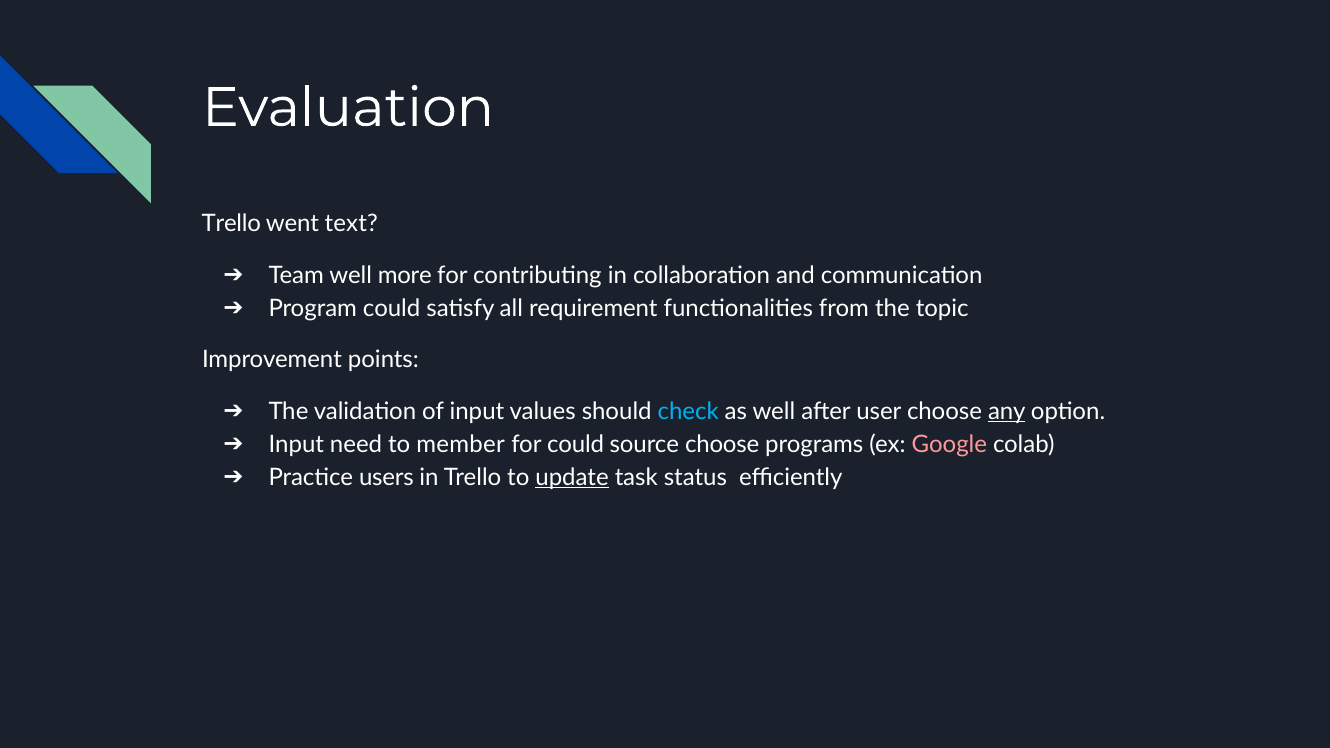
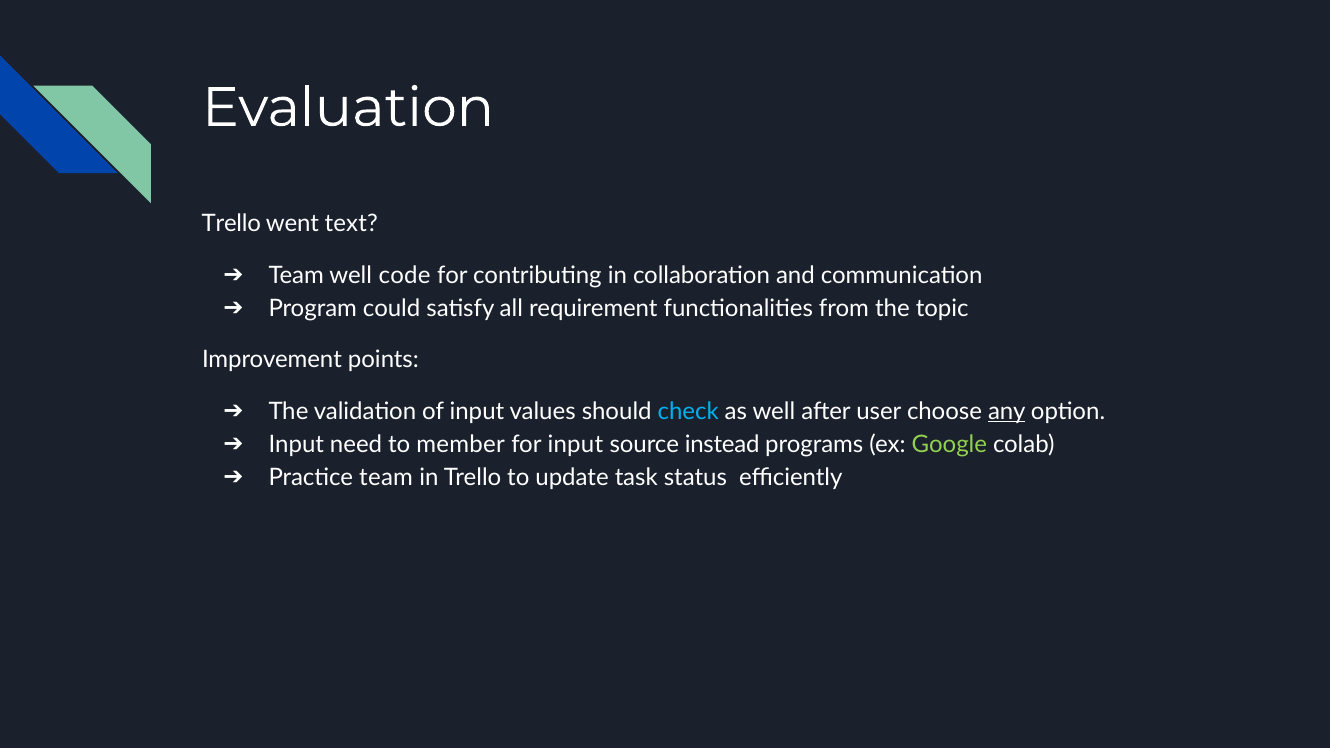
more: more -> code (405, 275)
for could: could -> input (575, 444)
source choose: choose -> instead (722, 444)
Google colour: pink -> light green (949, 444)
Practice users: users -> team (386, 477)
update underline: present -> none (572, 477)
